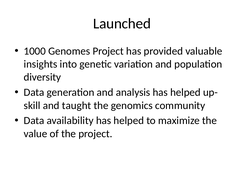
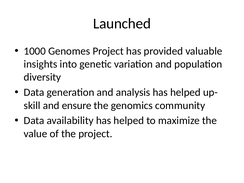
taught: taught -> ensure (77, 105)
